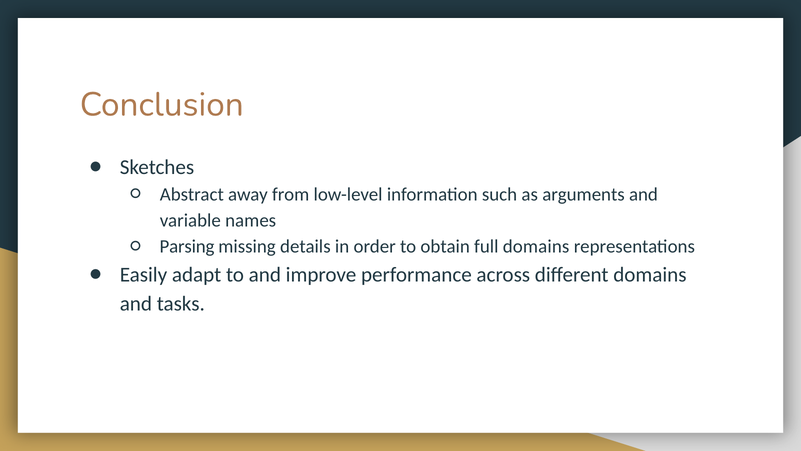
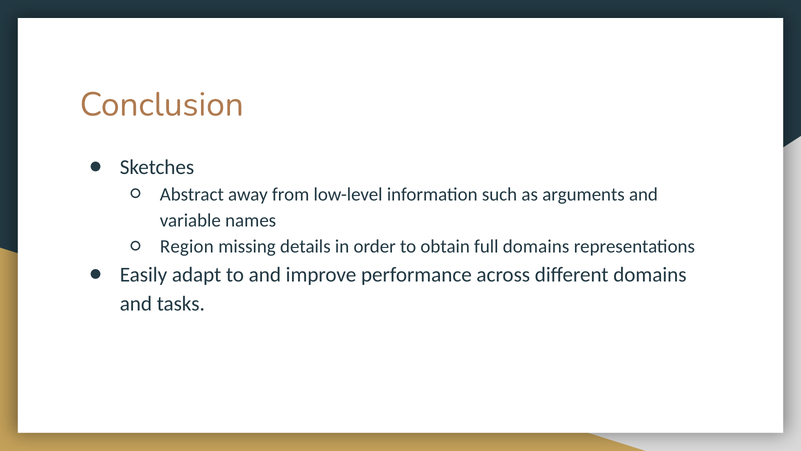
Parsing: Parsing -> Region (187, 246)
